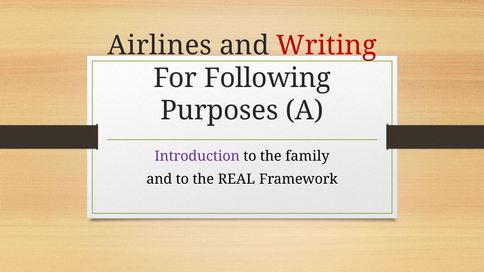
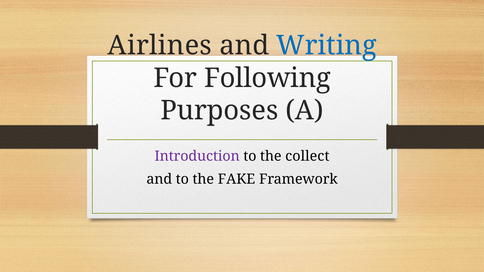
Writing colour: red -> blue (326, 45)
family: family -> collect (307, 156)
REAL: REAL -> FAKE (236, 179)
